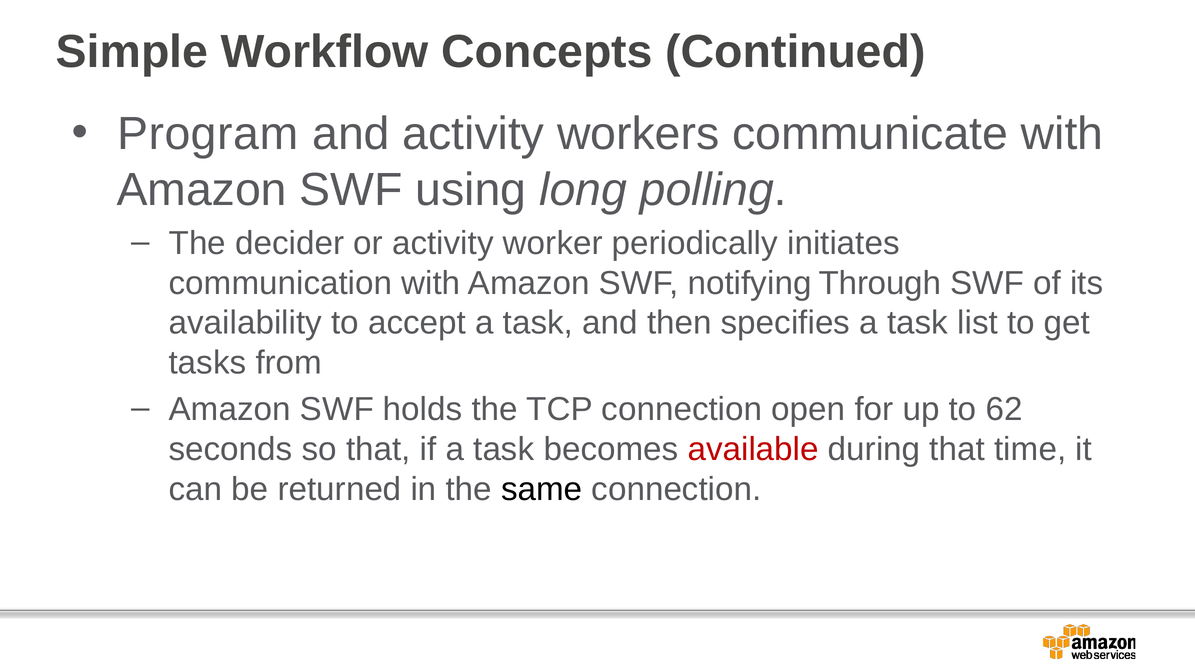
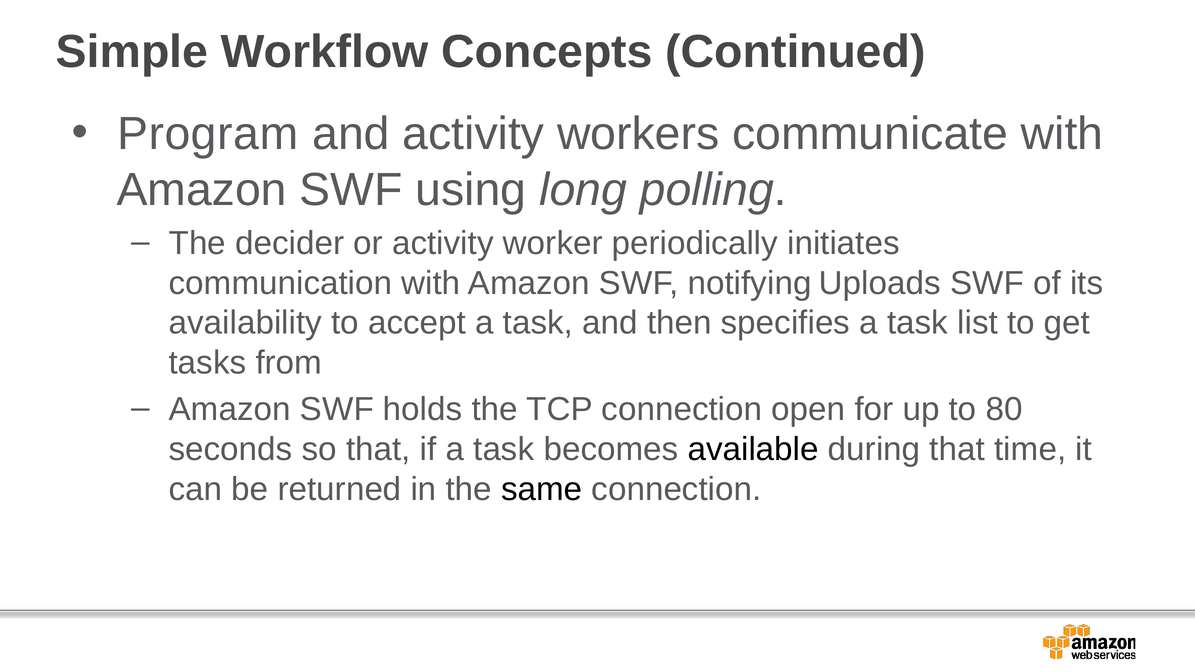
Through: Through -> Uploads (880, 283)
62: 62 -> 80 (1004, 410)
available colour: red -> black (753, 449)
